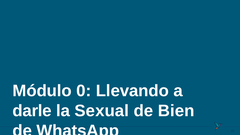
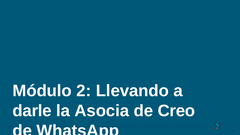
0: 0 -> 2 (84, 91)
Sexual: Sexual -> Asocia (102, 111)
Bien: Bien -> Creo (176, 111)
